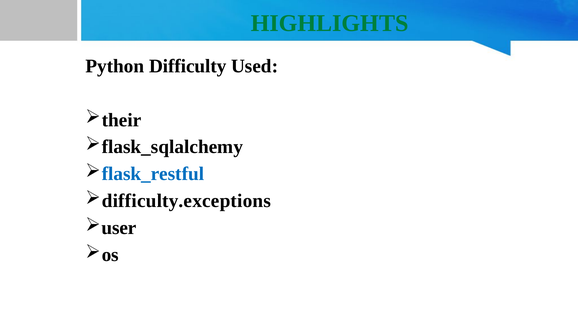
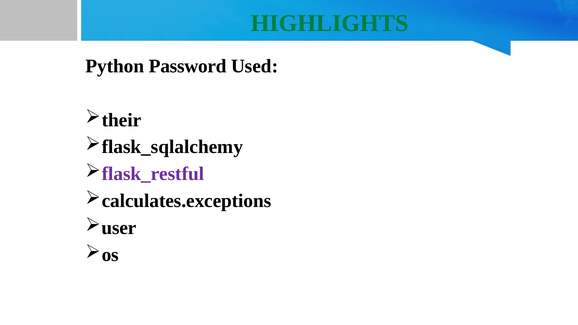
Difficulty: Difficulty -> Password (188, 66)
flask_restful colour: blue -> purple (153, 174)
difficulty.exceptions: difficulty.exceptions -> calculates.exceptions (187, 201)
